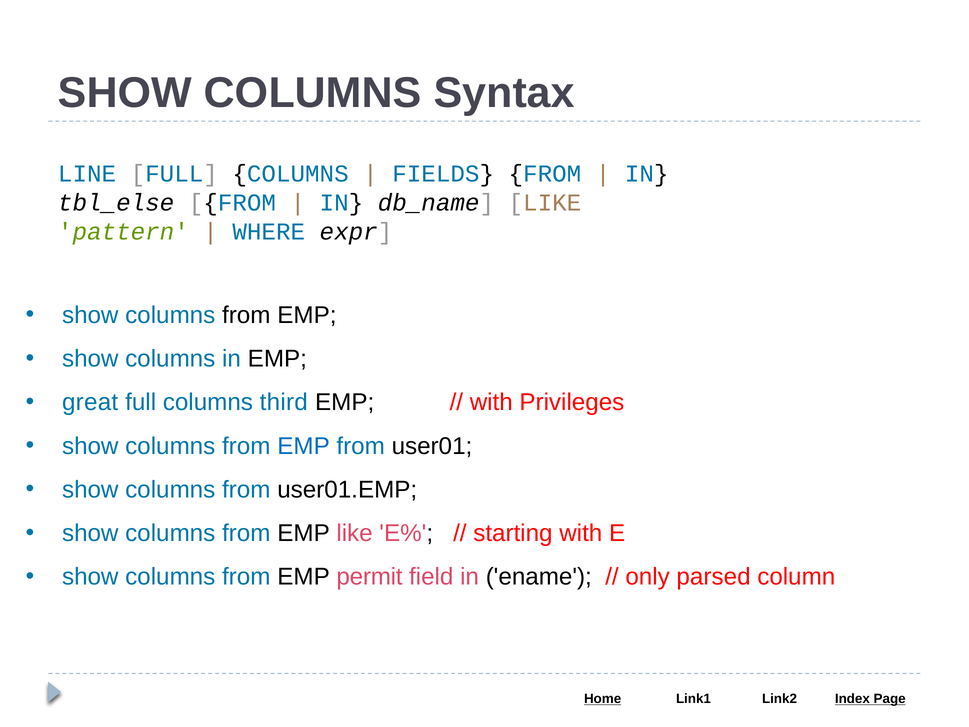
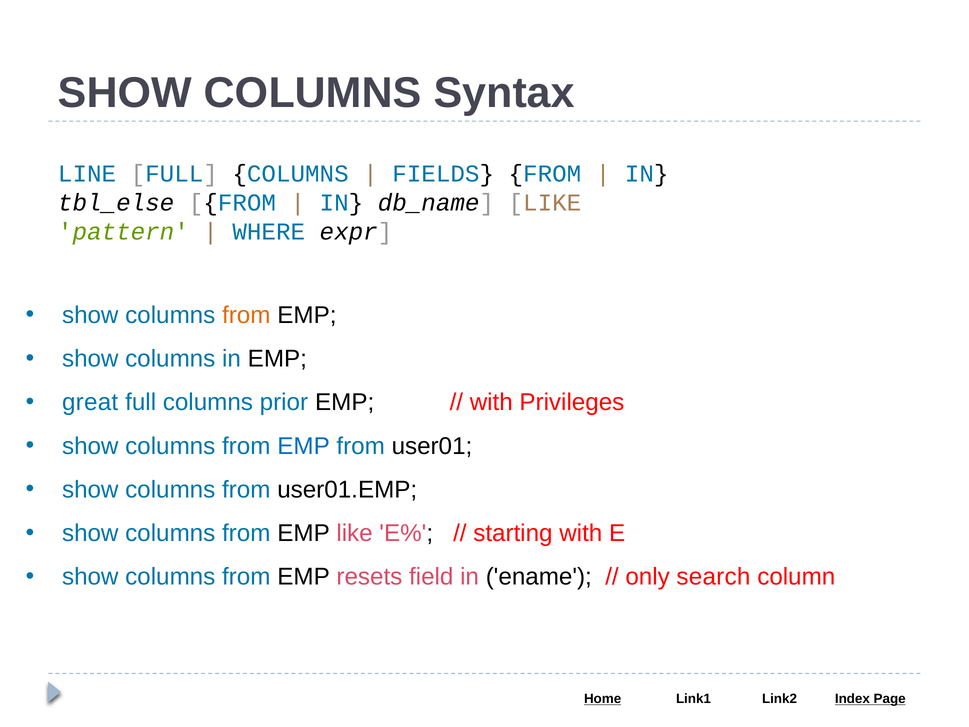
from colour: black -> orange (246, 315)
third: third -> prior (284, 402)
permit: permit -> resets (369, 577)
parsed: parsed -> search (713, 577)
